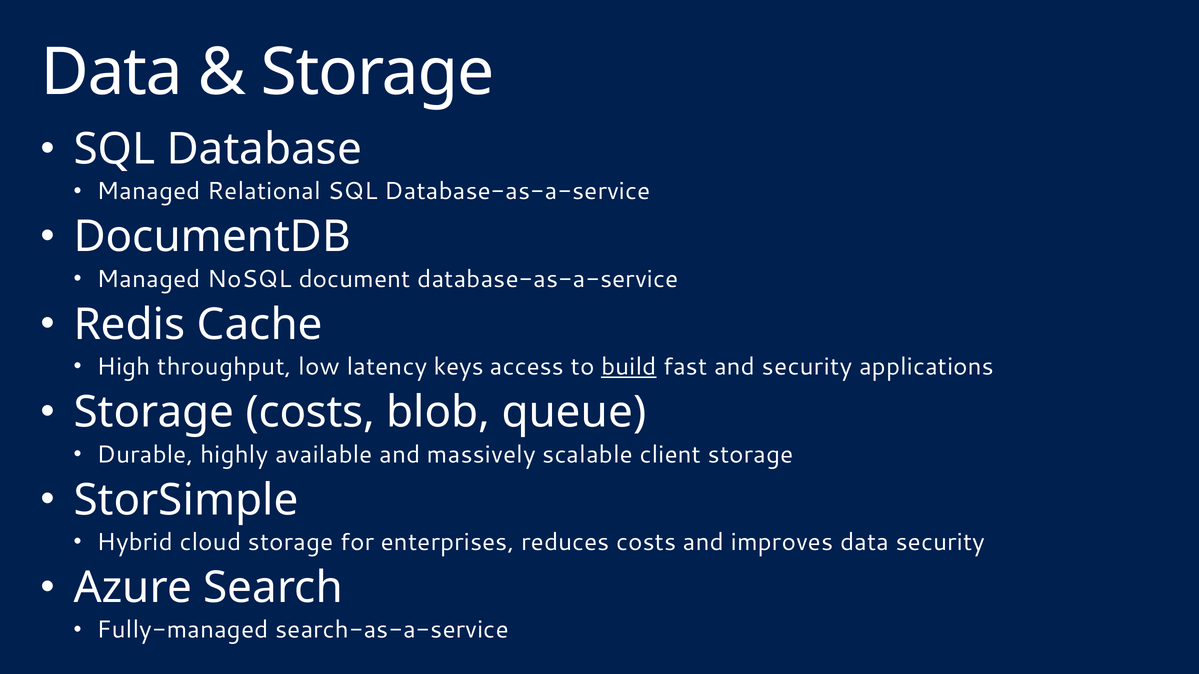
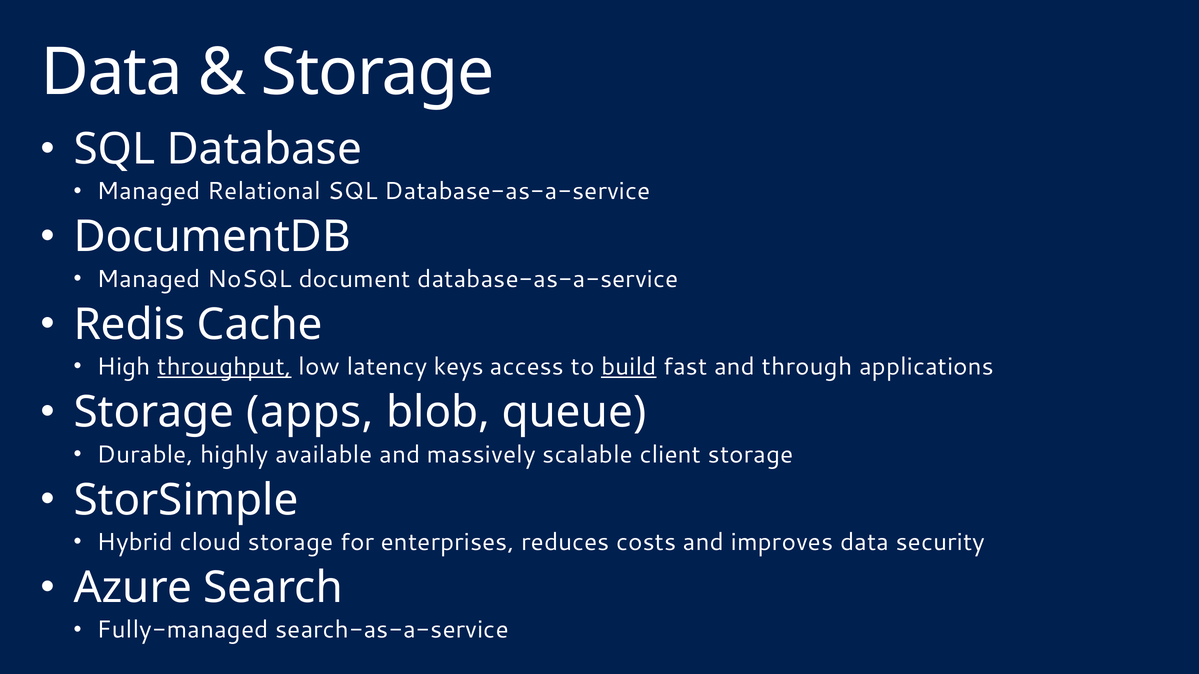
throughput underline: none -> present (224, 367)
and security: security -> through (807, 367)
Storage costs: costs -> apps (310, 413)
